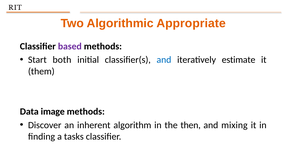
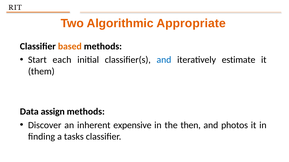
based colour: purple -> orange (70, 46)
both: both -> each (62, 60)
image: image -> assign (53, 112)
algorithm: algorithm -> expensive (132, 125)
mixing: mixing -> photos (235, 125)
